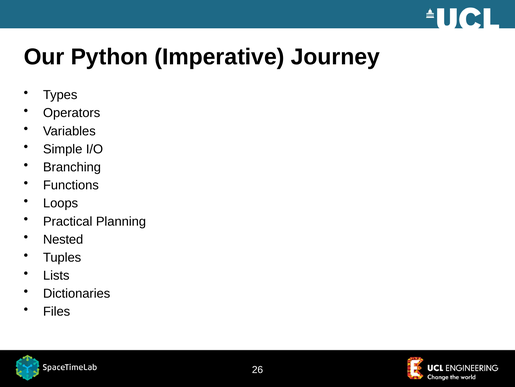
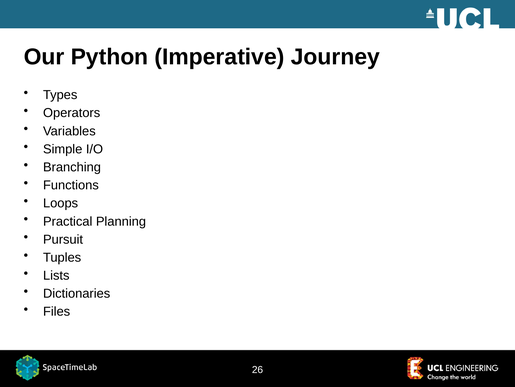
Nested: Nested -> Pursuit (63, 239)
